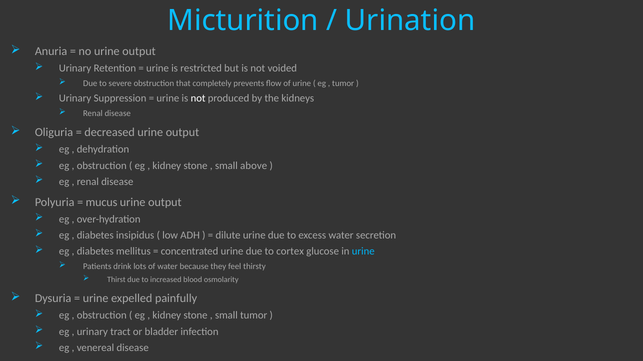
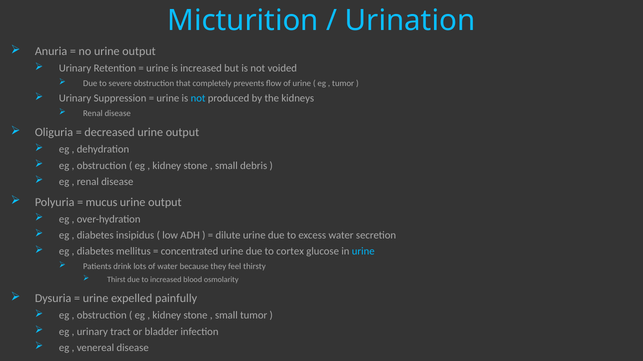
is restricted: restricted -> increased (201, 68)
not colour: white -> light blue (198, 98)
above: above -> debris (254, 166)
